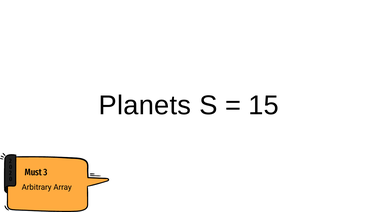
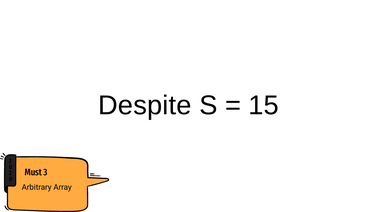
Planets: Planets -> Despite (145, 105)
